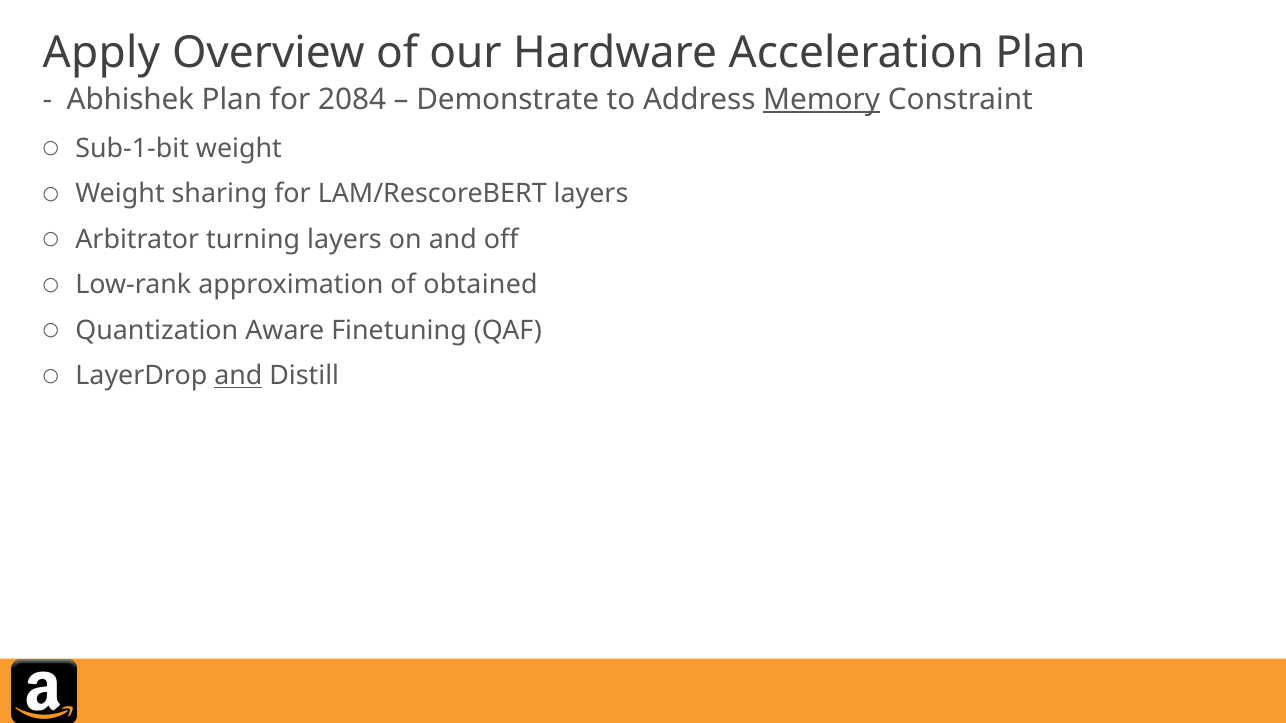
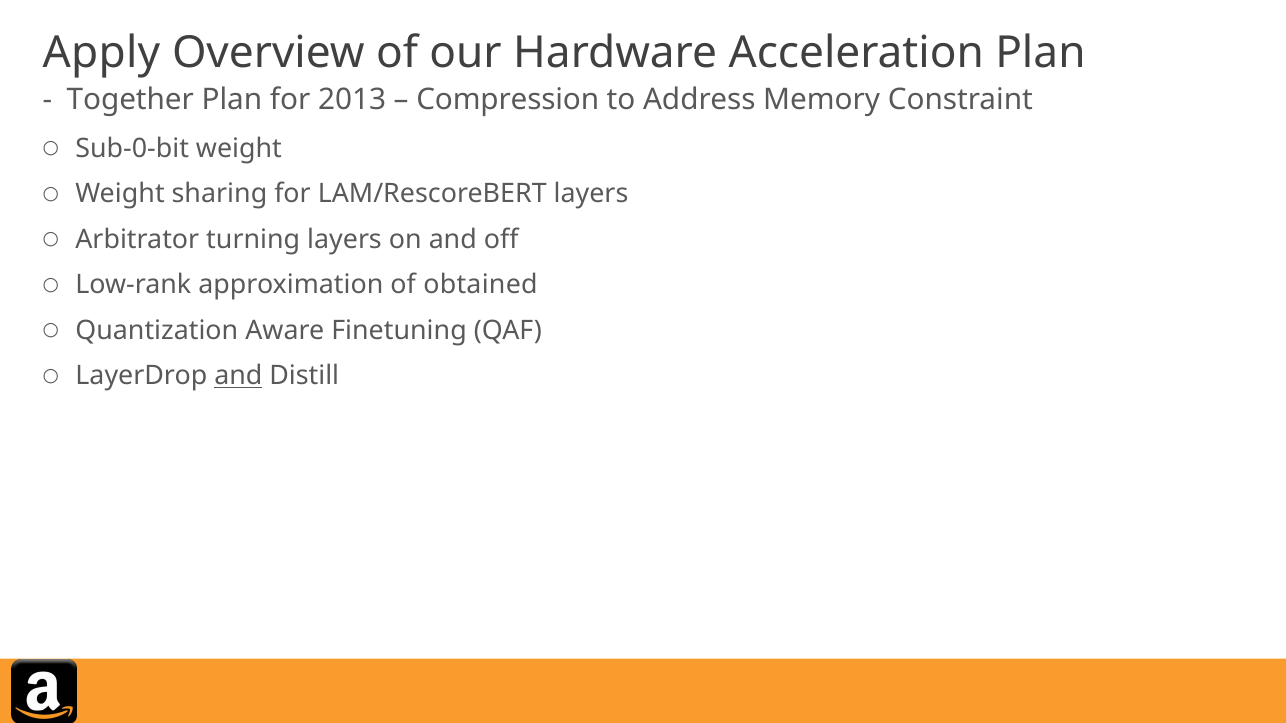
Abhishek: Abhishek -> Together (130, 99)
2084: 2084 -> 2013 (352, 99)
Demonstrate: Demonstrate -> Compression (508, 99)
Memory underline: present -> none (822, 99)
Sub-1-bit: Sub-1-bit -> Sub-0-bit (132, 148)
